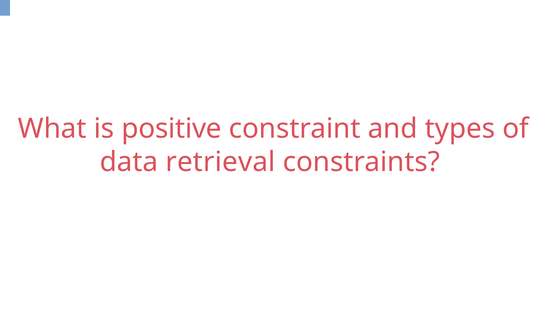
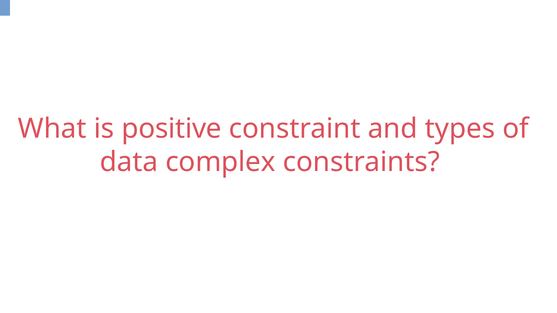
retrieval: retrieval -> complex (220, 162)
